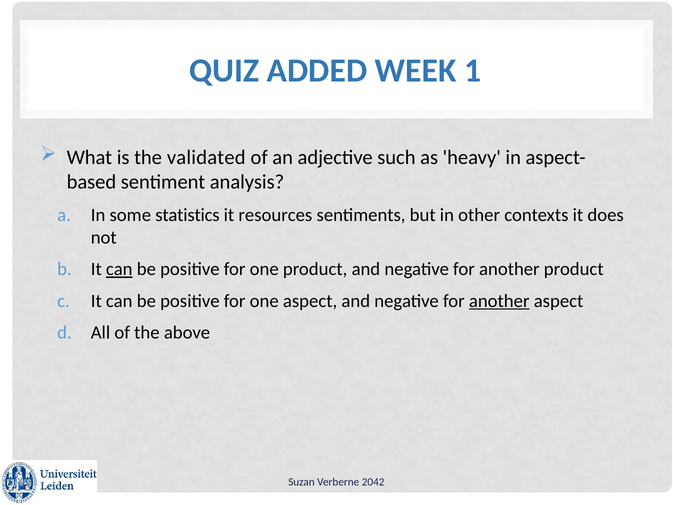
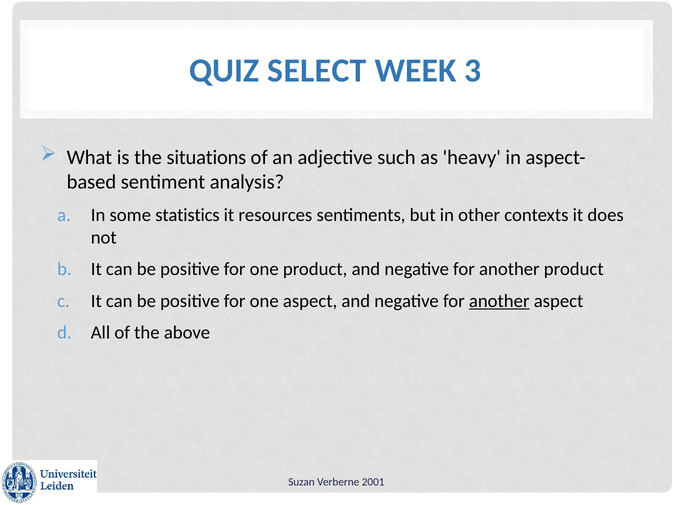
ADDED: ADDED -> SELECT (317, 71)
1: 1 -> 3 (473, 71)
validated: validated -> situations (206, 157)
can underline: present -> none (119, 269)
2042: 2042 -> 2001 (373, 482)
